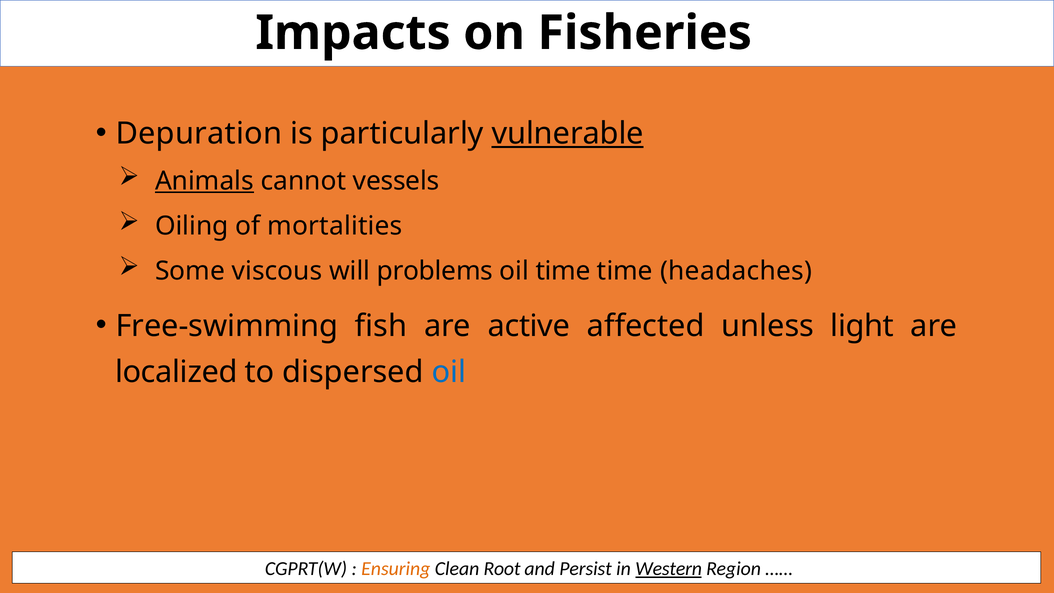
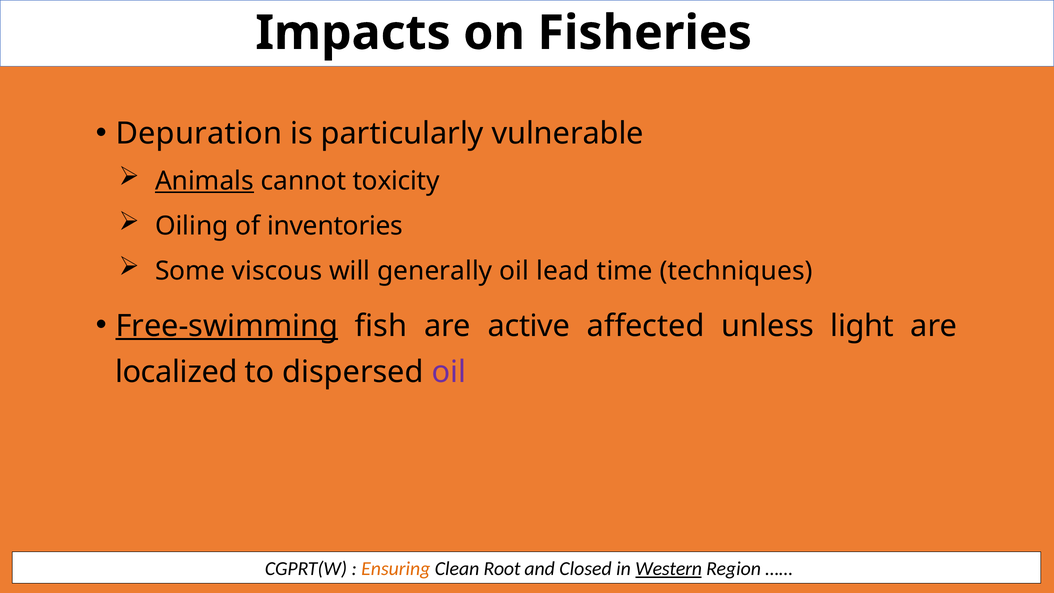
vulnerable underline: present -> none (568, 134)
vessels: vessels -> toxicity (396, 181)
mortalities: mortalities -> inventories (335, 226)
problems: problems -> generally (435, 271)
oil time: time -> lead (563, 271)
headaches: headaches -> techniques (736, 271)
Free-swimming underline: none -> present (227, 326)
oil colour: blue -> purple (449, 372)
Persist: Persist -> Closed (586, 569)
